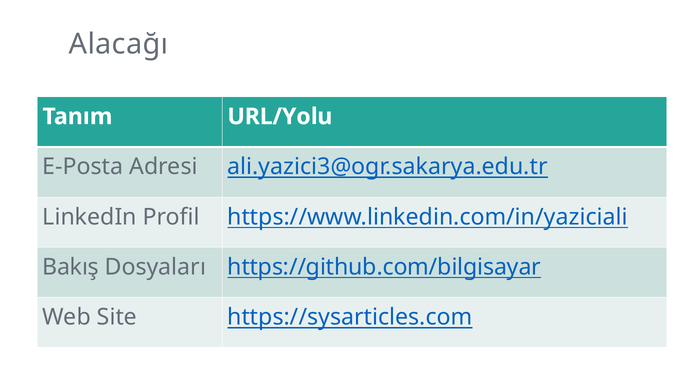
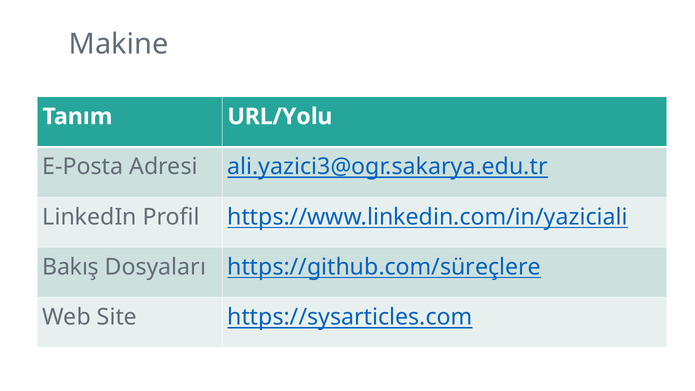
Alacağı: Alacağı -> Makine (119, 44)
https://github.com/bilgisayar: https://github.com/bilgisayar -> https://github.com/süreçlere (384, 267)
